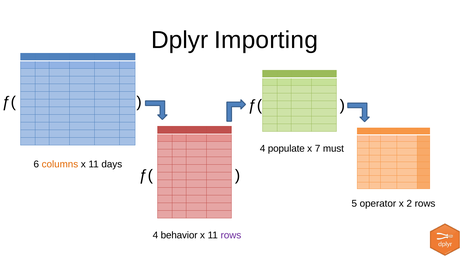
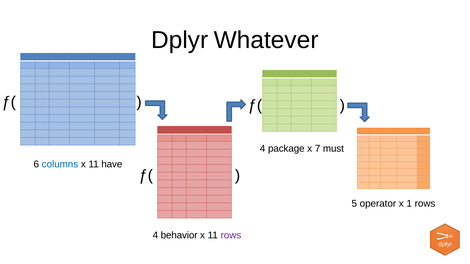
Importing: Importing -> Whatever (266, 40)
populate: populate -> package (286, 149)
columns colour: orange -> blue (60, 164)
days: days -> have (112, 164)
2: 2 -> 1 (409, 204)
